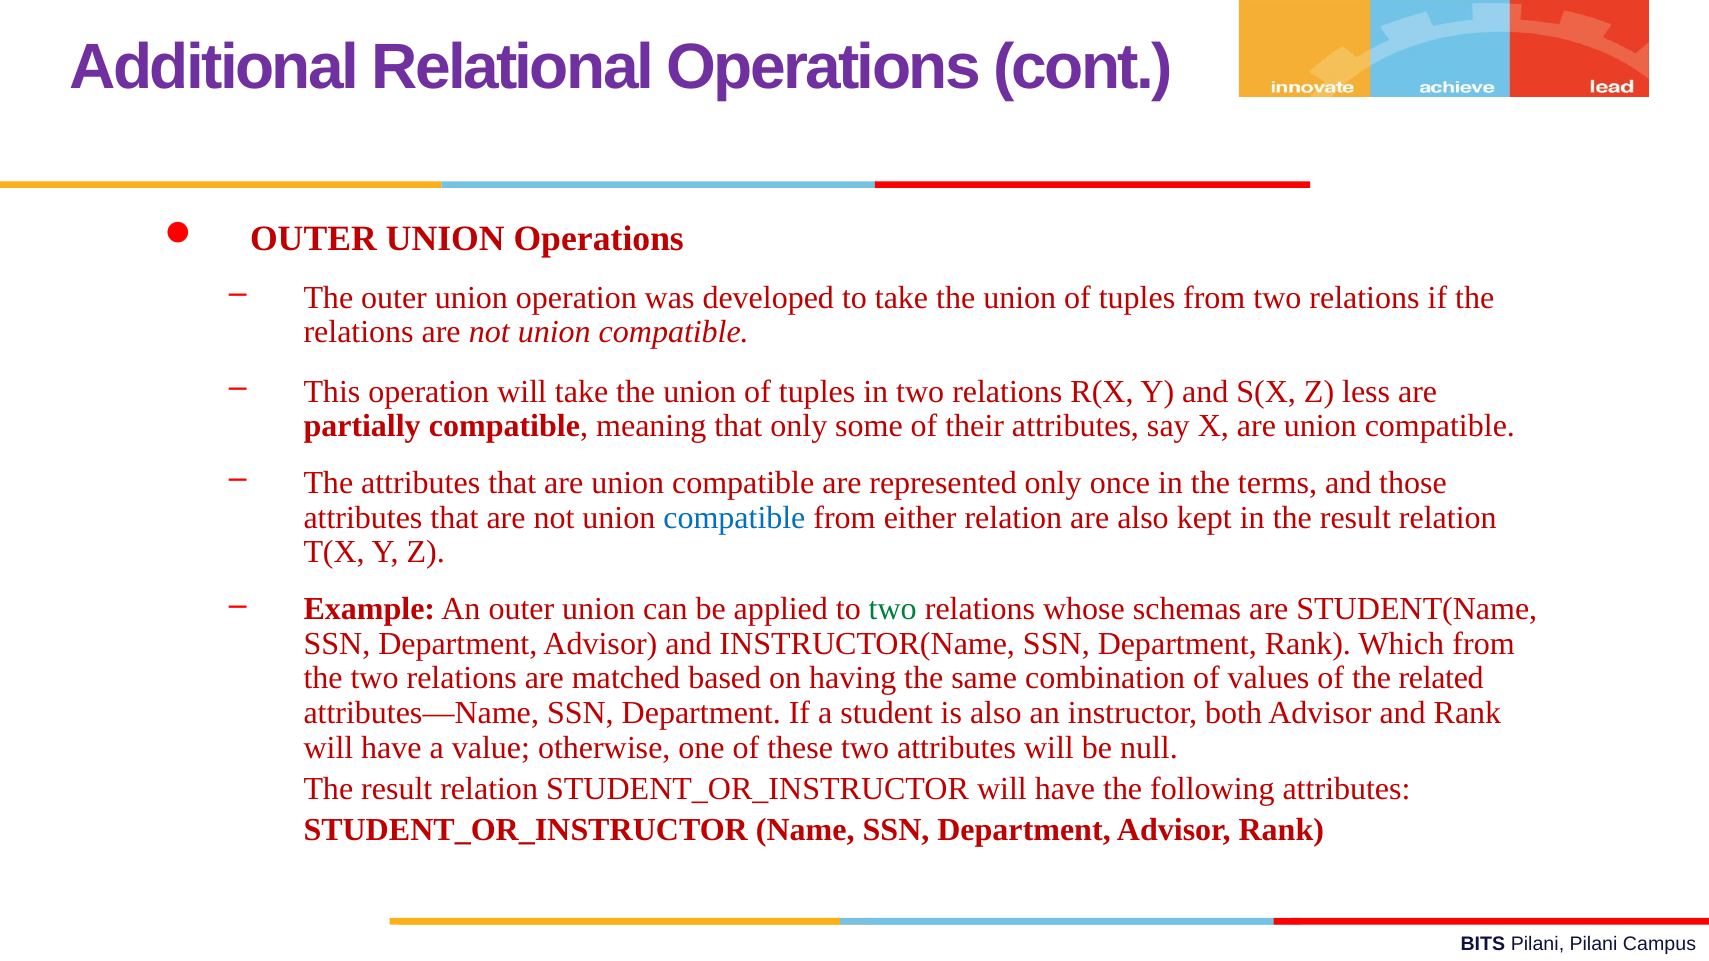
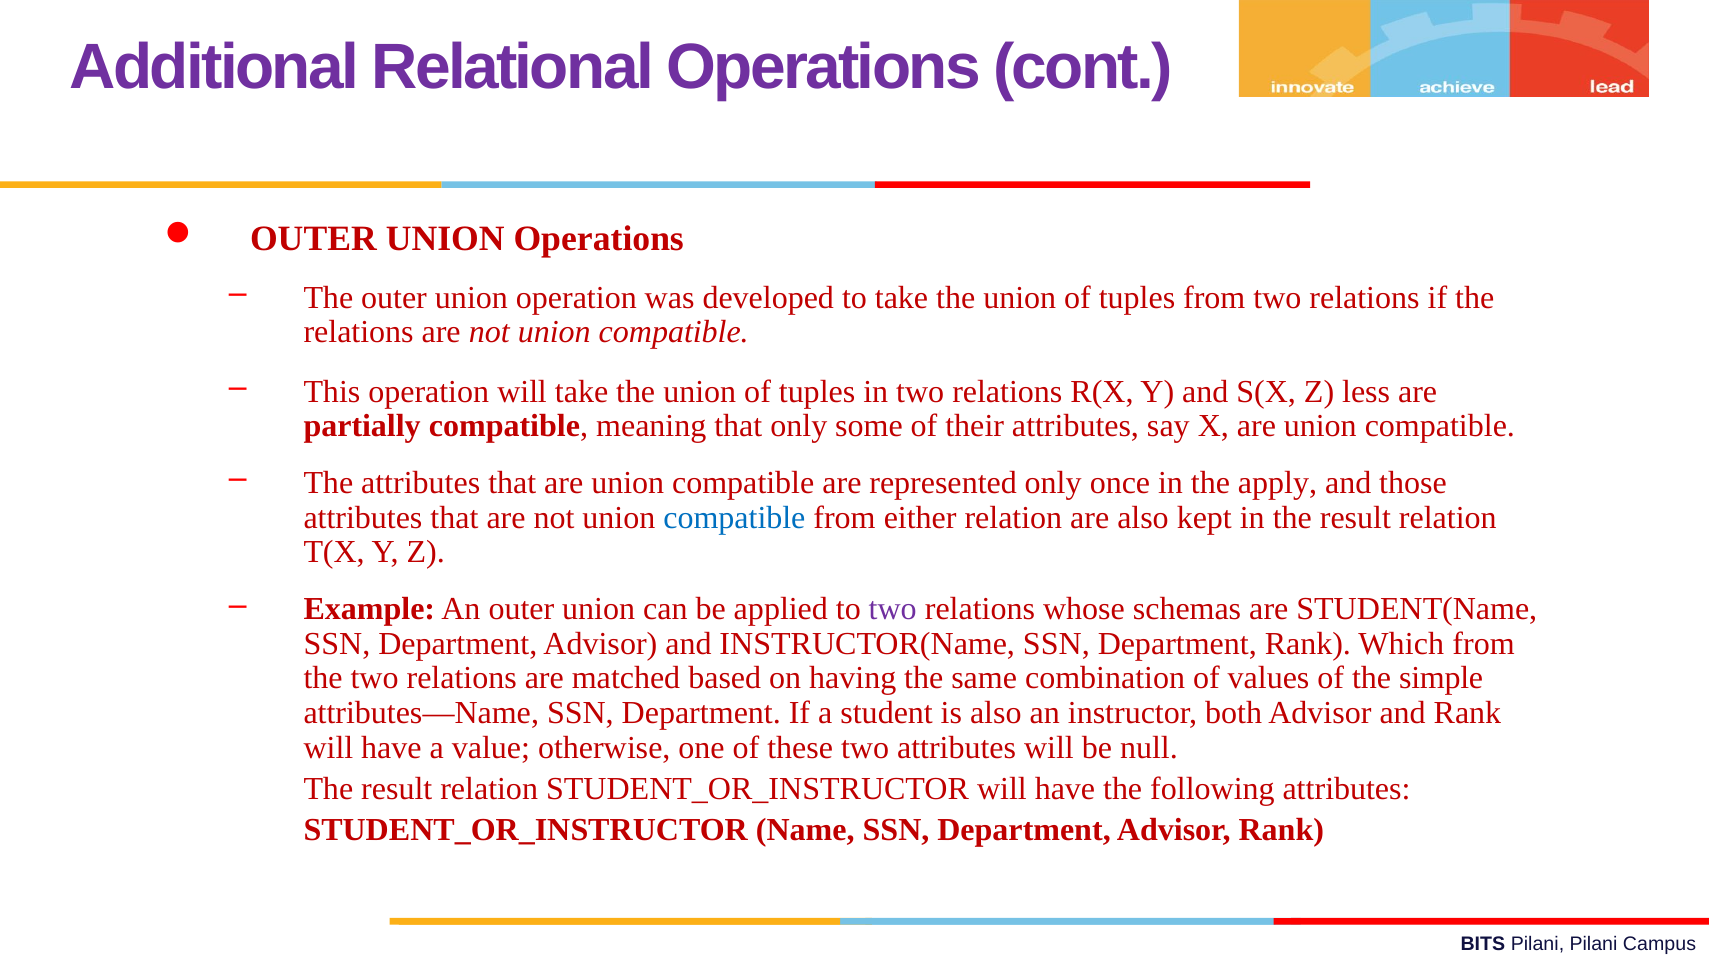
terms: terms -> apply (1278, 483)
two colour: green -> purple (893, 609)
related: related -> simple (1441, 679)
